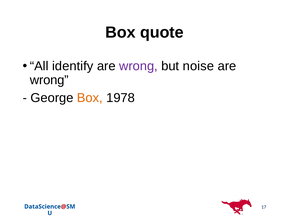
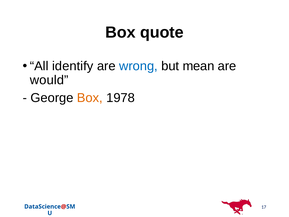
wrong colour: purple -> blue (138, 66)
noise: noise -> mean (198, 66)
wrong: wrong -> would (49, 80)
